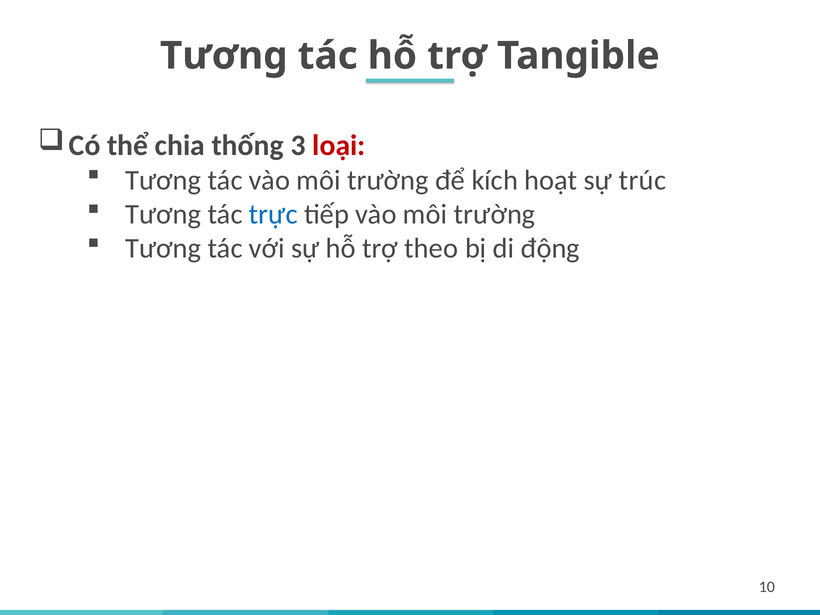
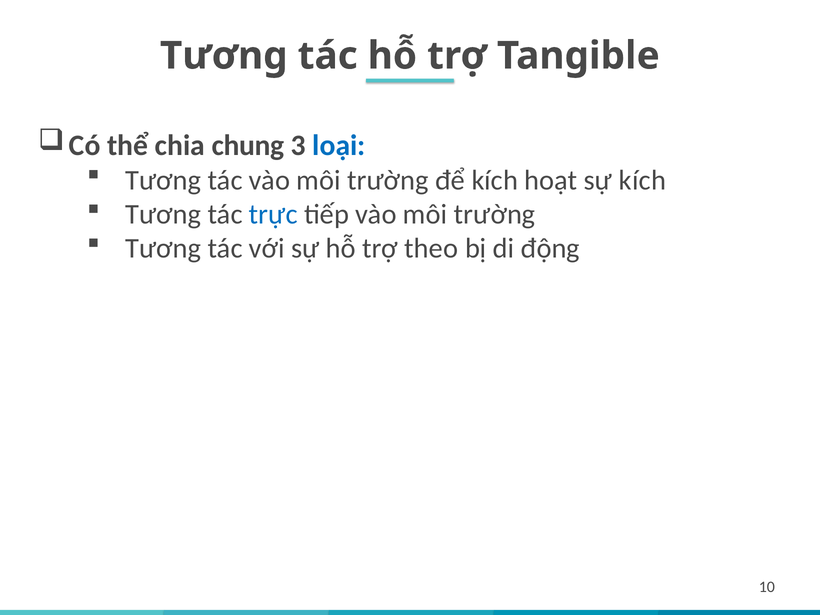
thống: thống -> chung (248, 145)
loại colour: red -> blue (339, 145)
sự trúc: trúc -> kích (643, 180)
